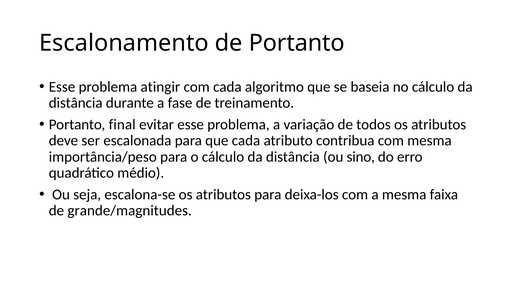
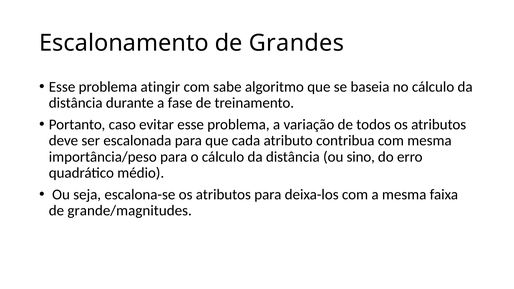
de Portanto: Portanto -> Grandes (296, 43)
com cada: cada -> sabe (227, 87)
final: final -> caso (122, 125)
